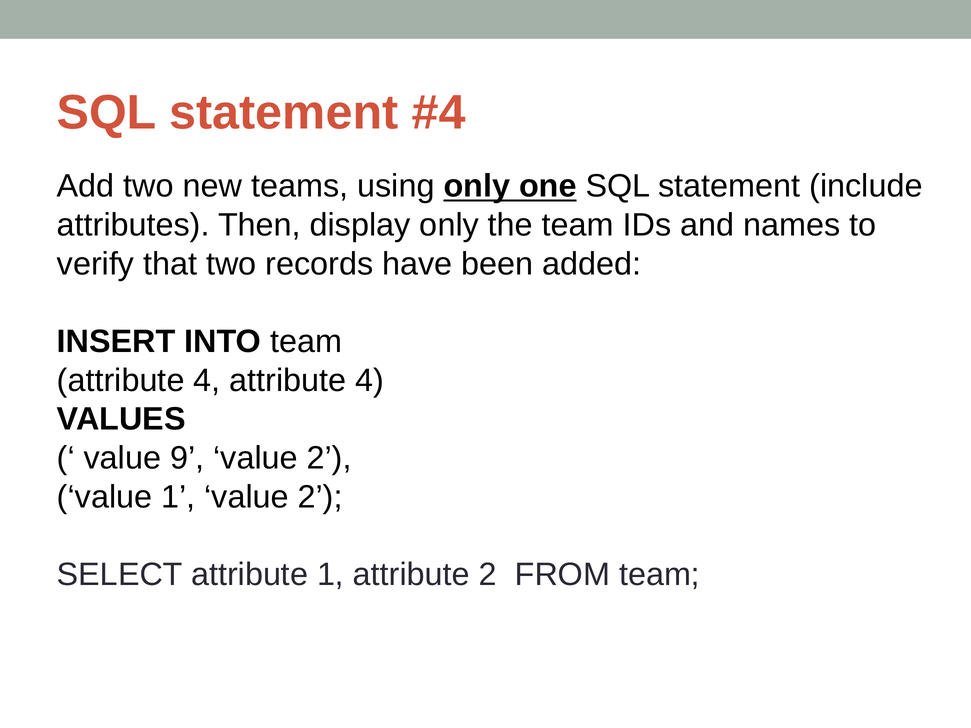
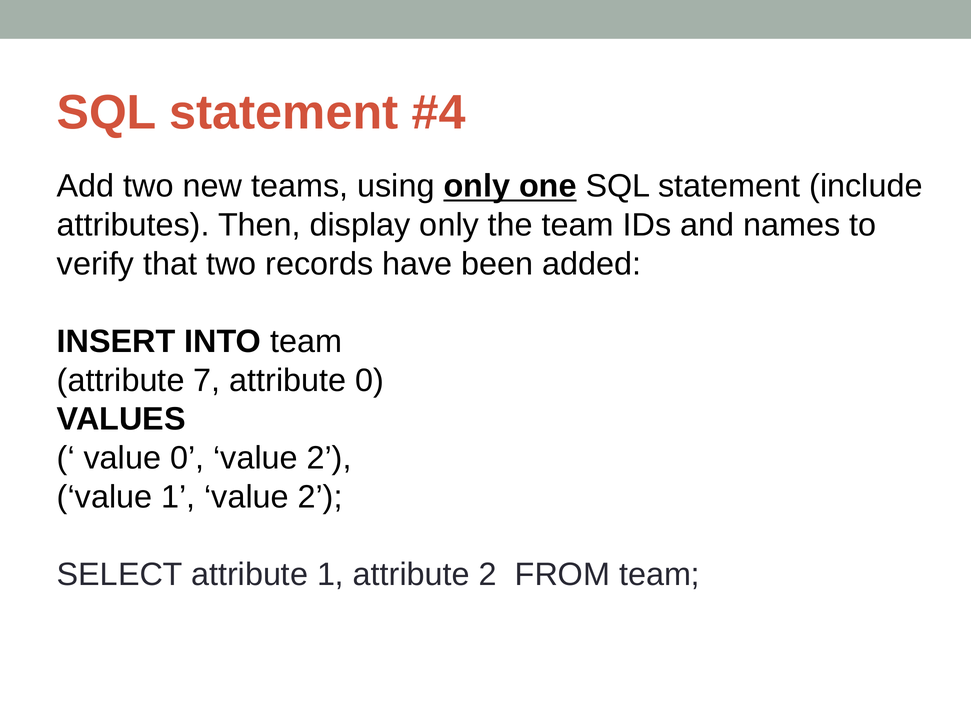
4: 4 -> 7 (207, 381)
4: 4 -> 0 (370, 381)
value 9: 9 -> 0 (187, 458)
